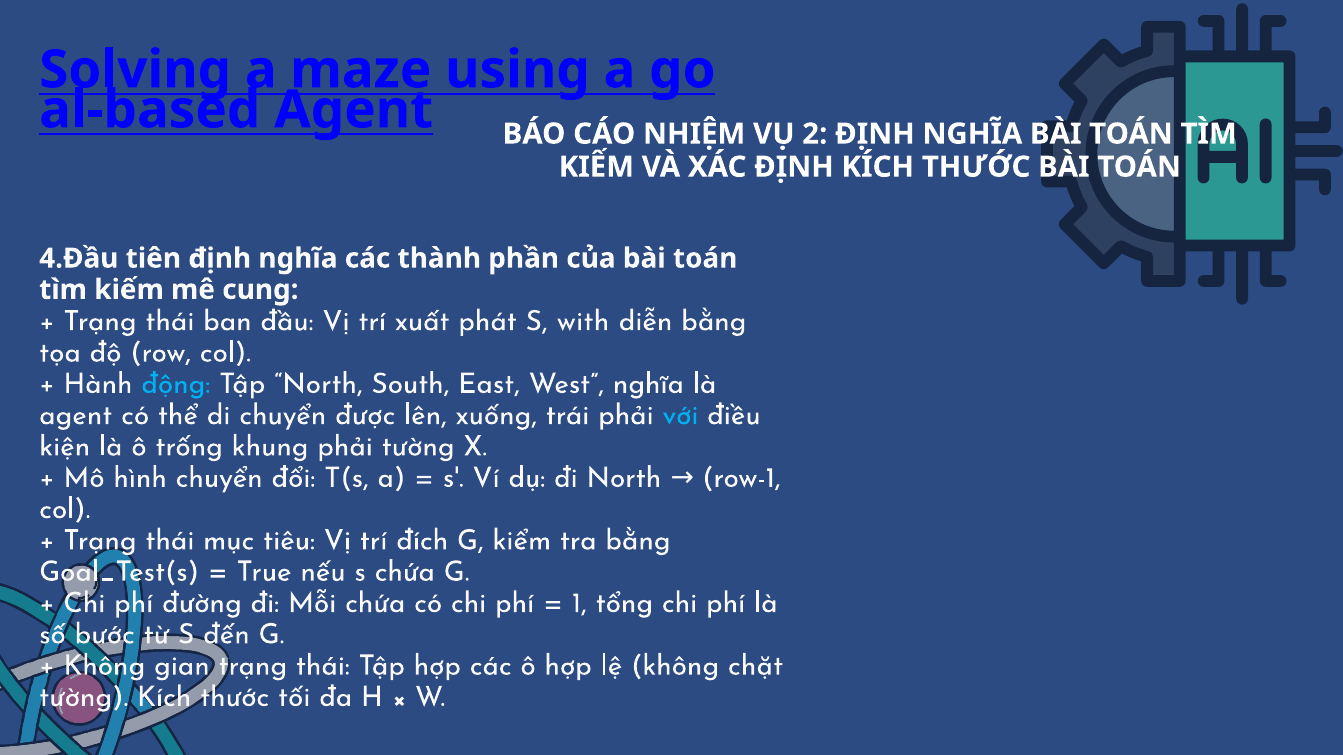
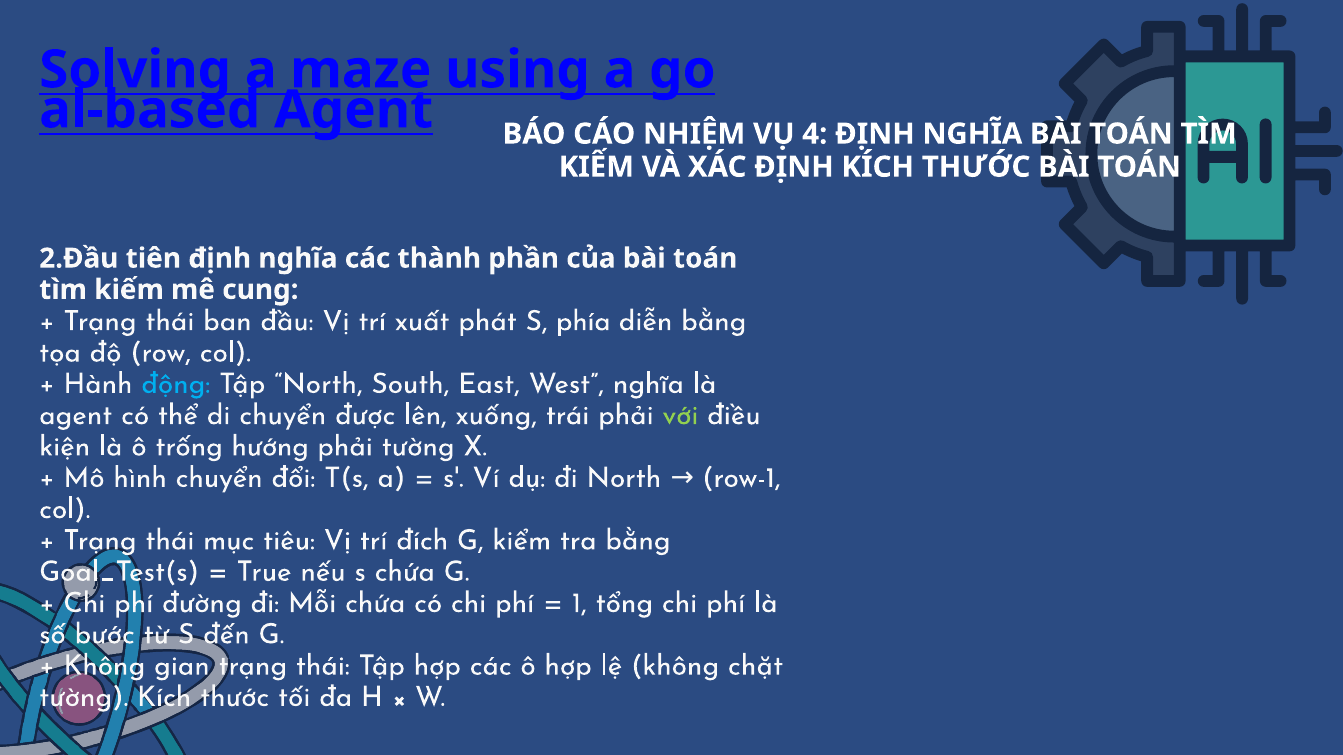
2: 2 -> 4 (815, 134)
4.Đầu: 4.Đầu -> 2.Đầu (79, 259)
with: with -> phía (583, 321)
với colour: light blue -> light green (680, 415)
khung: khung -> hướng (270, 446)
